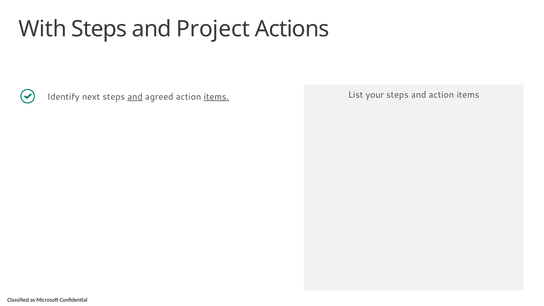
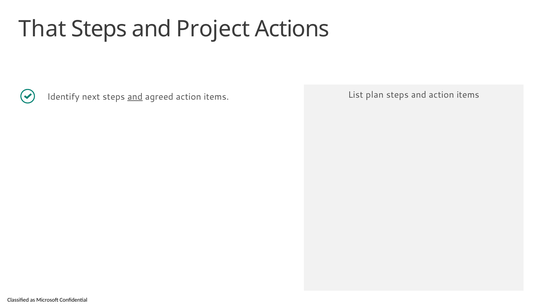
With: With -> That (42, 29)
items underline: present -> none (216, 97)
your: your -> plan (375, 95)
